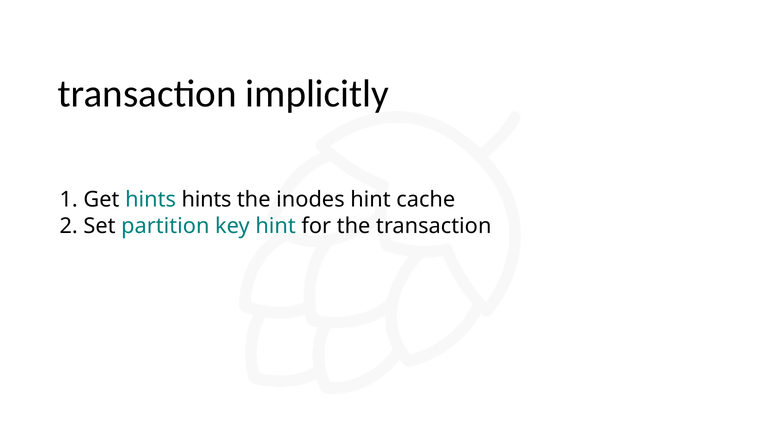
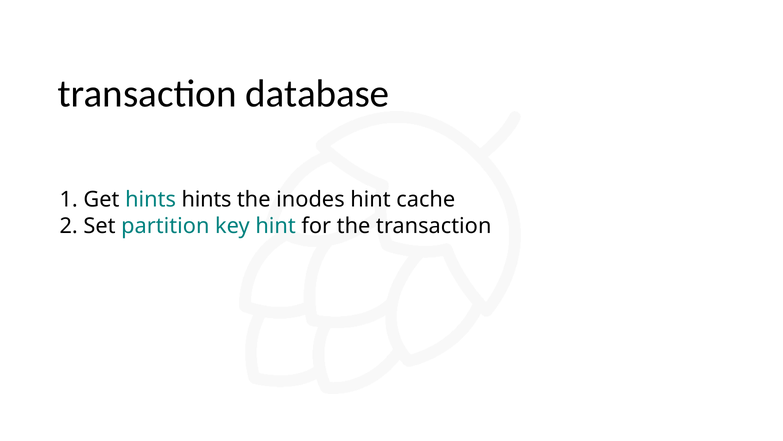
implicitly: implicitly -> database (317, 94)
